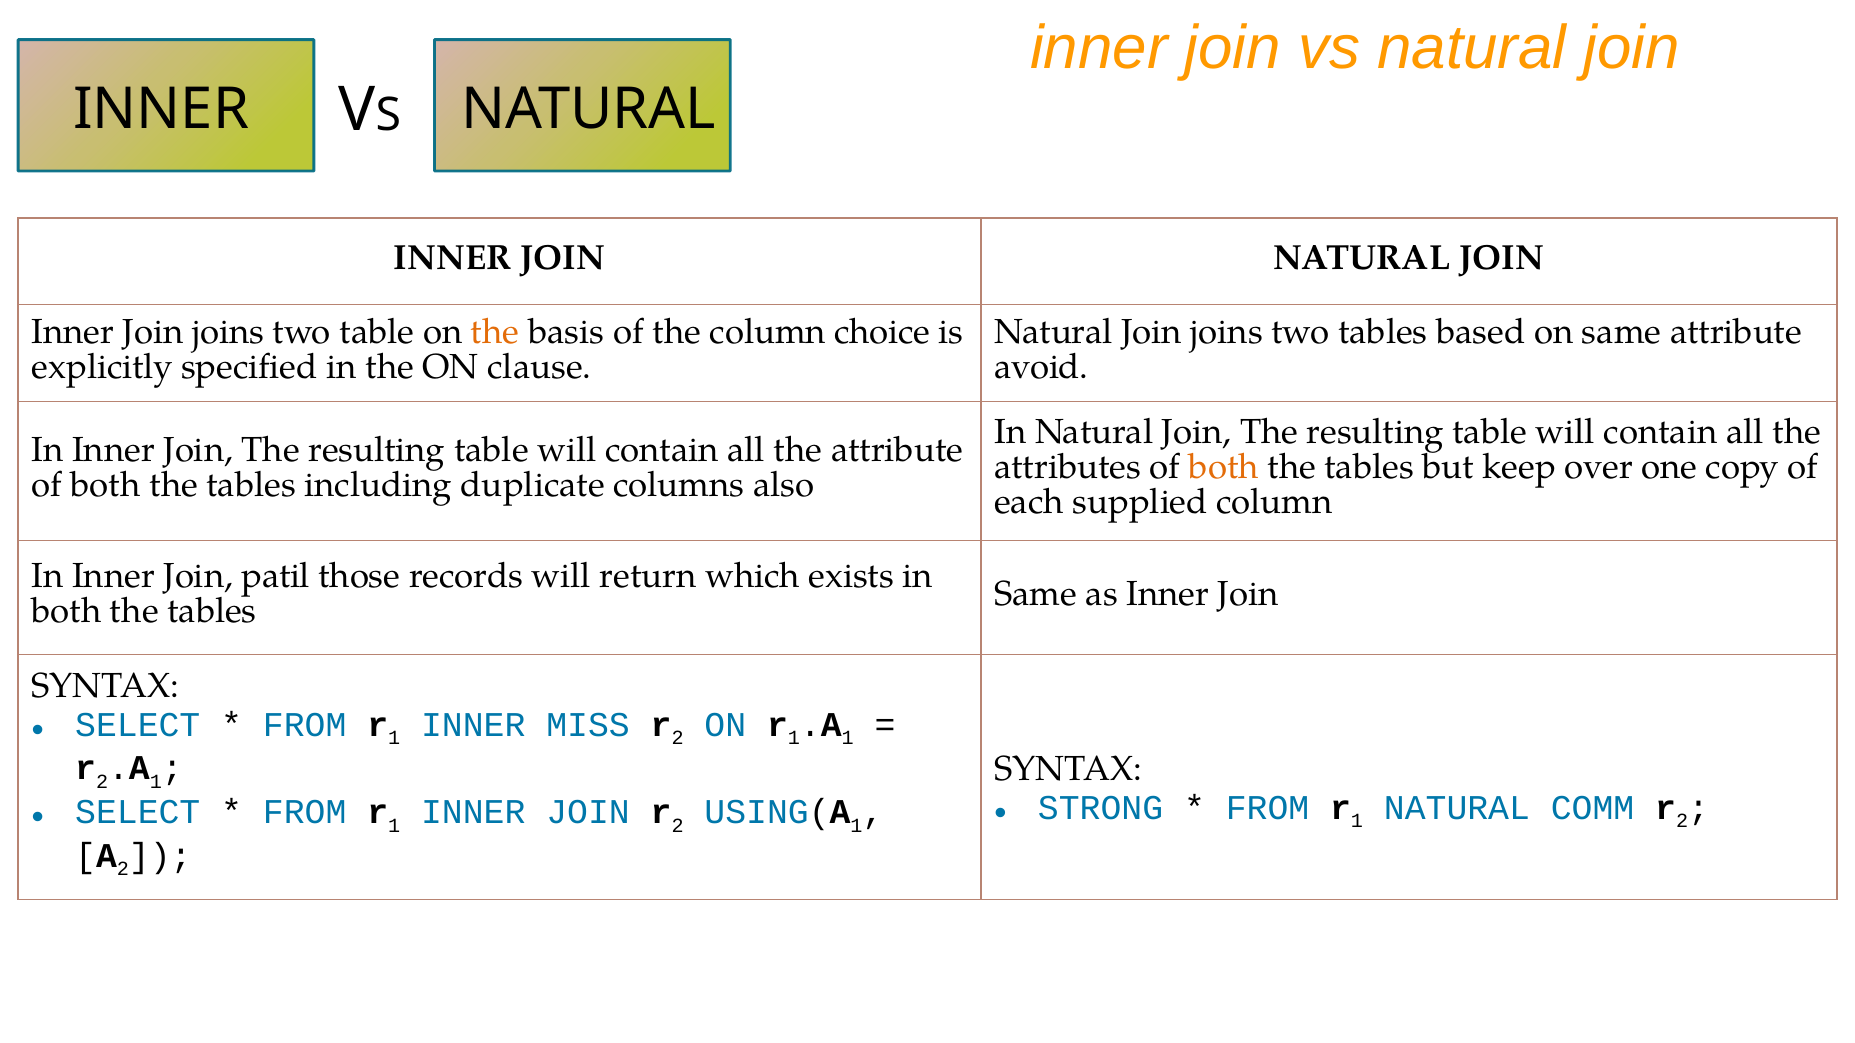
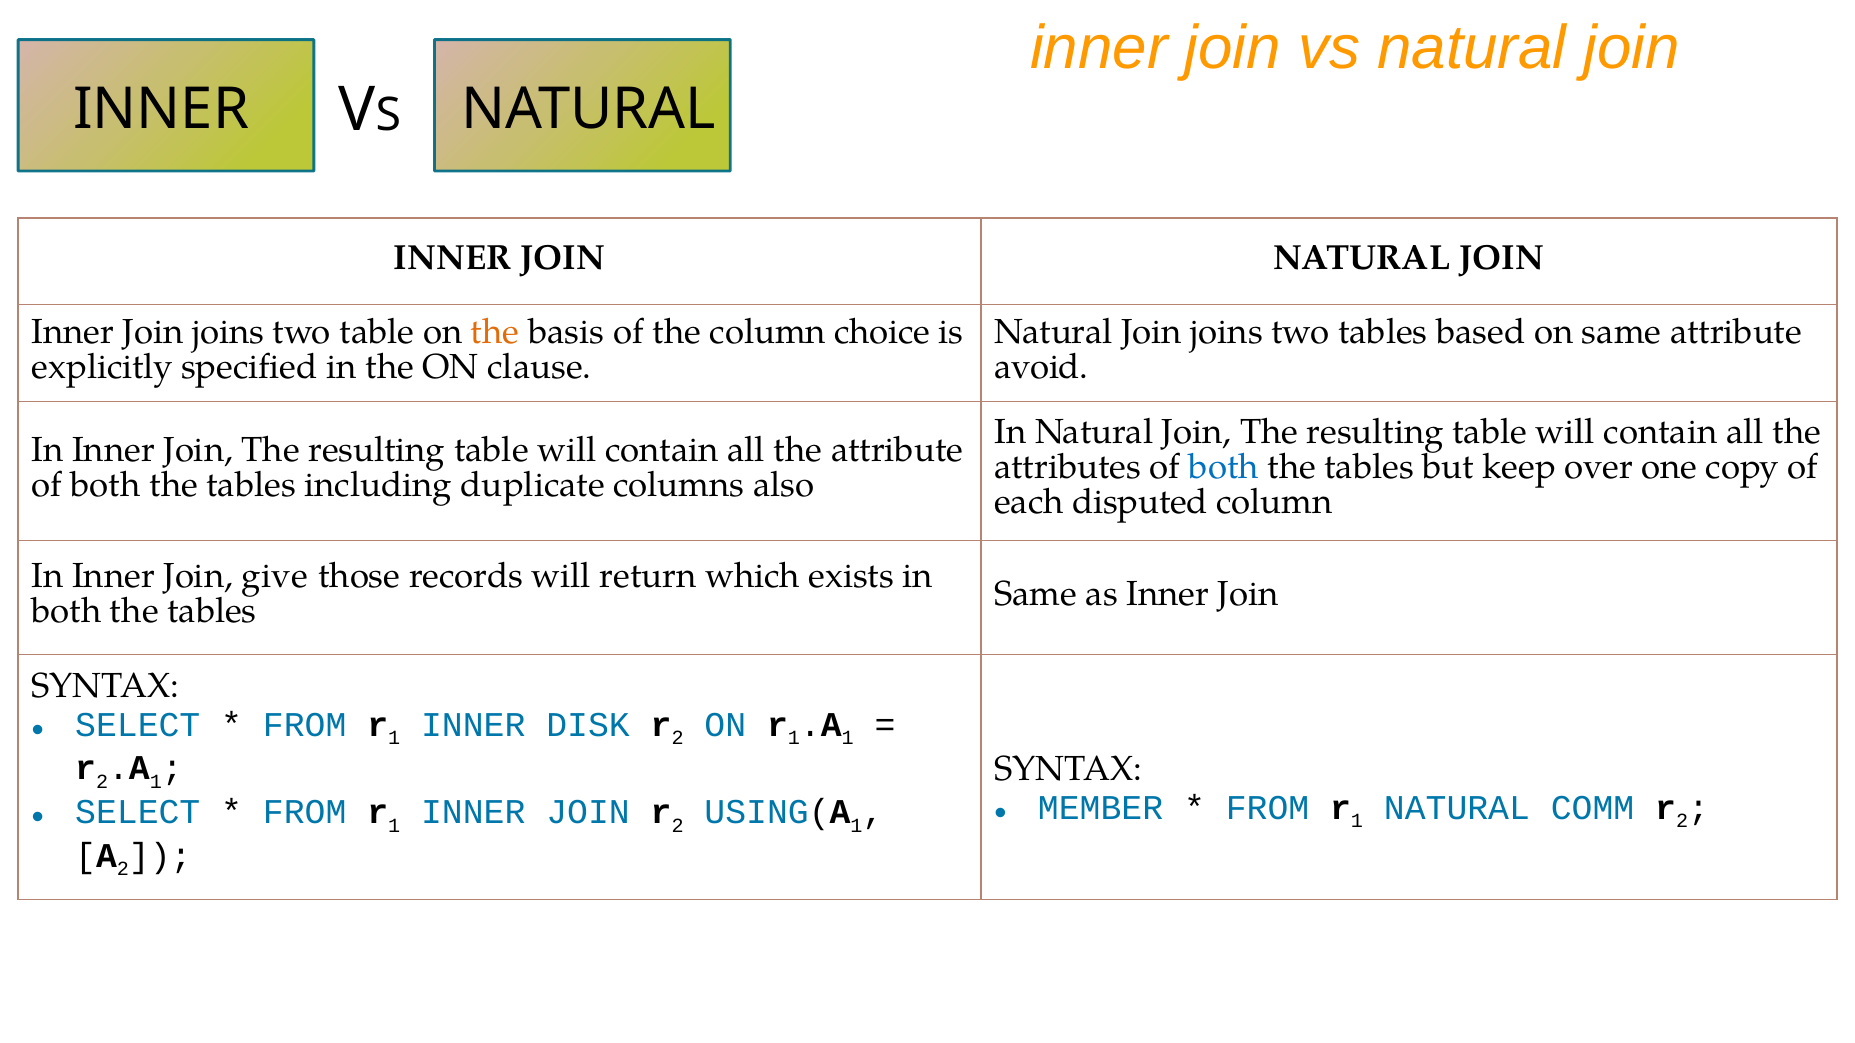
both colour: orange -> blue (1224, 468)
supplied: supplied -> disputed (1140, 503)
patil: patil -> give (275, 577)
MISS: MISS -> DISK (588, 725)
STRONG: STRONG -> MEMBER (1101, 808)
